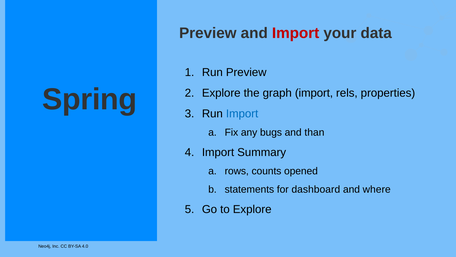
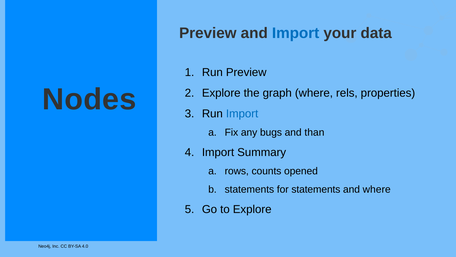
Import colour: red -> blue (296, 33)
Spring: Spring -> Nodes (89, 99)
graph import: import -> where (314, 93)
for dashboard: dashboard -> statements (316, 189)
